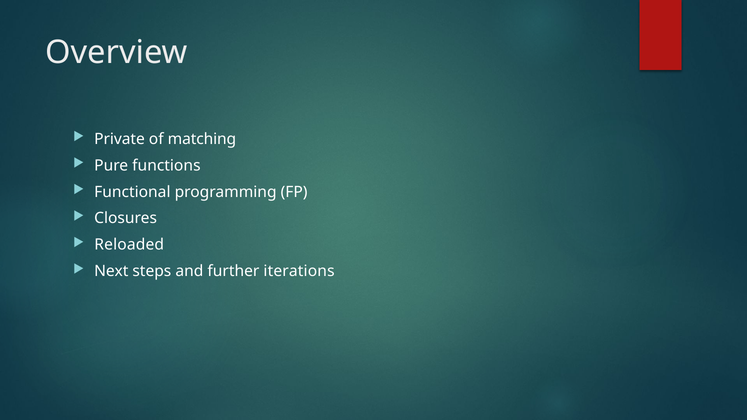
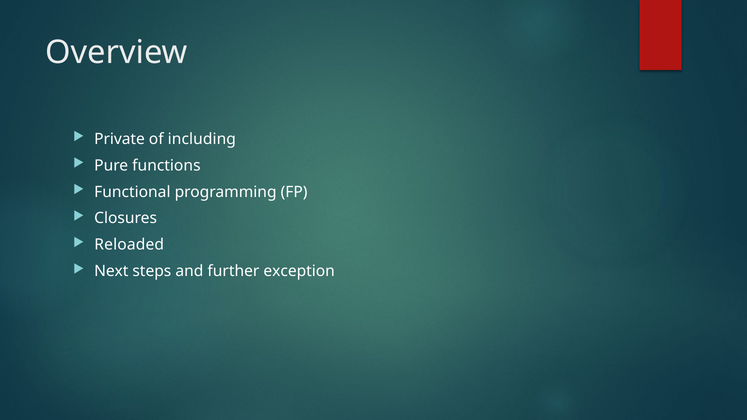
matching: matching -> including (202, 139)
iterations: iterations -> exception (299, 271)
